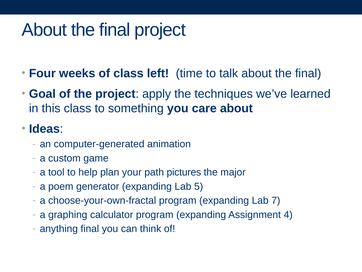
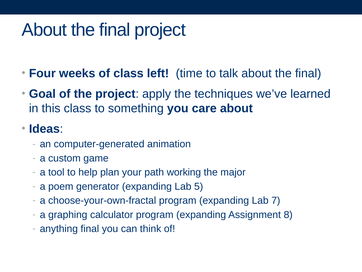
pictures: pictures -> working (184, 172)
4: 4 -> 8 (288, 214)
